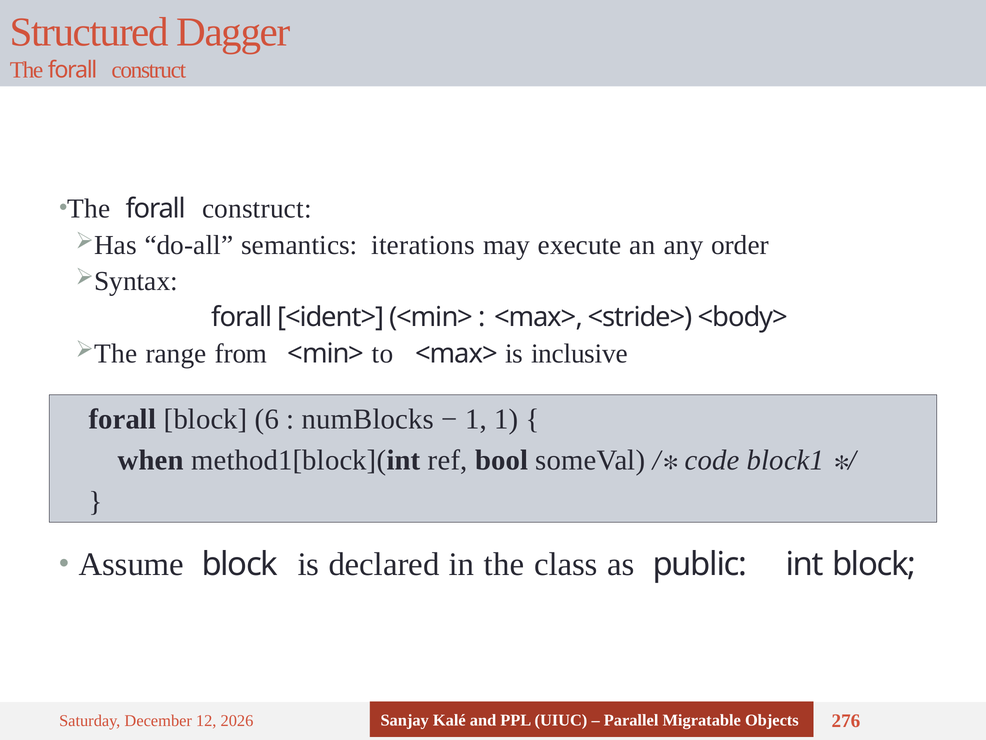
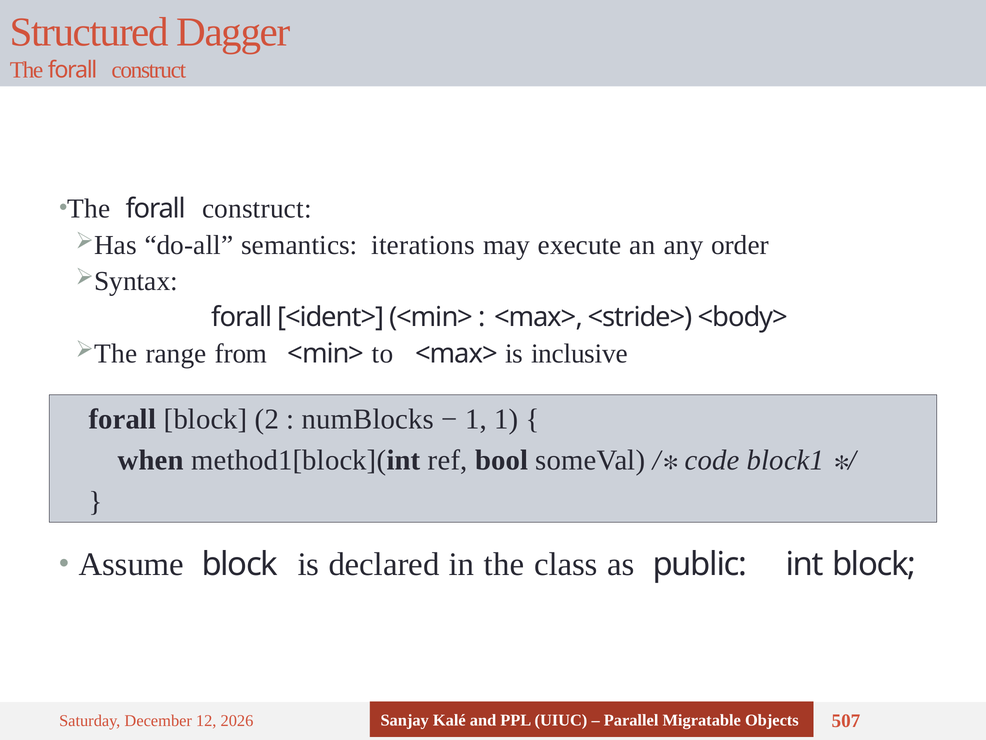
6: 6 -> 2 (267, 419)
276: 276 -> 507 (846, 721)
